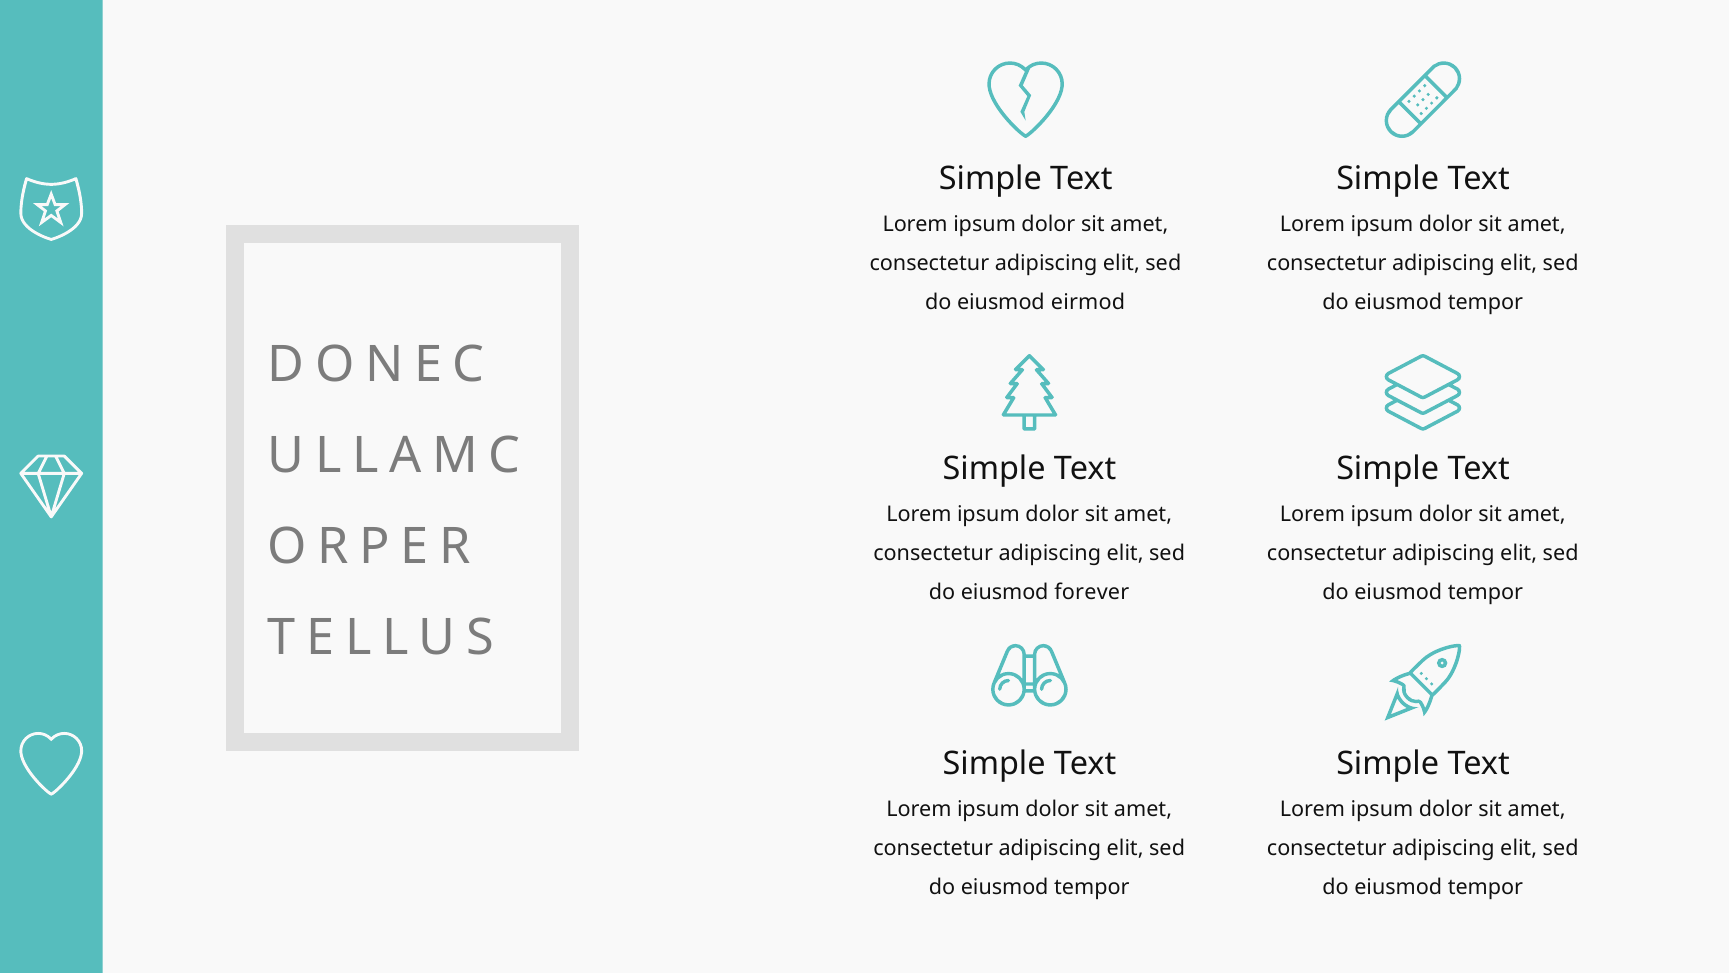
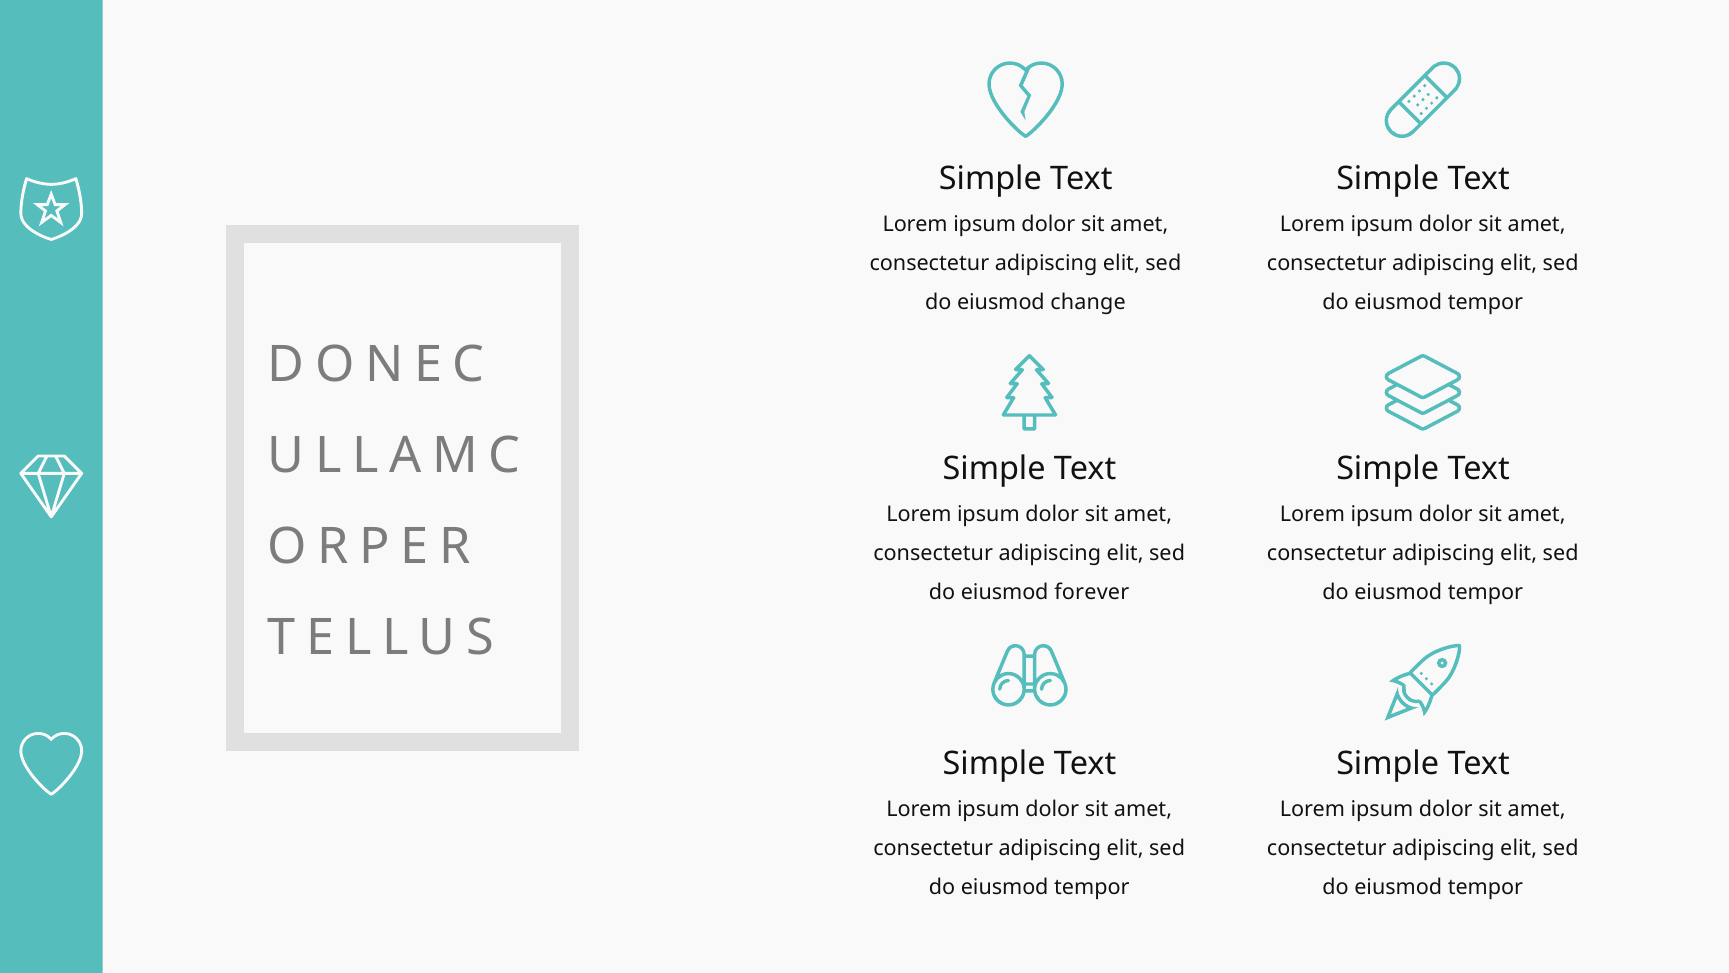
eirmod: eirmod -> change (1088, 302)
